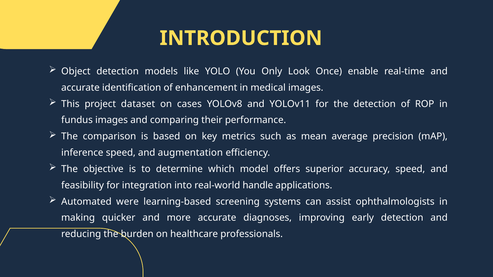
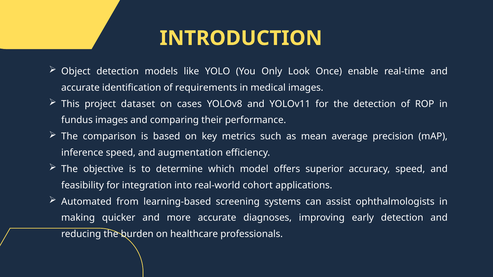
enhancement: enhancement -> requirements (206, 88)
handle: handle -> cohort (258, 185)
were: were -> from (127, 202)
